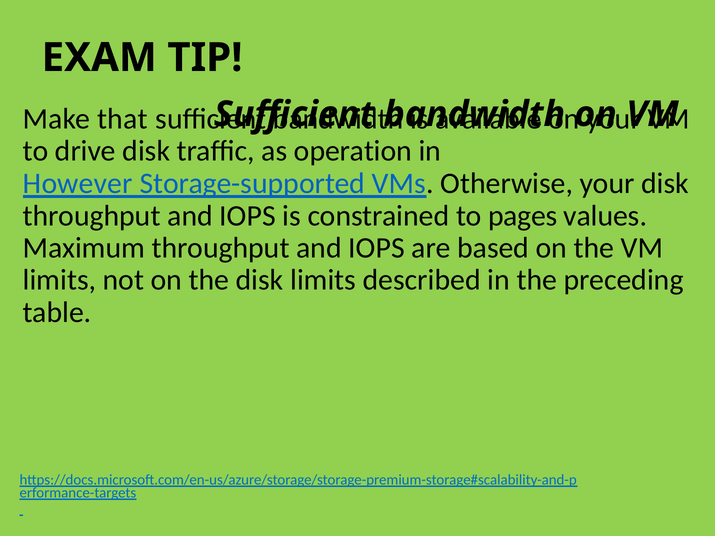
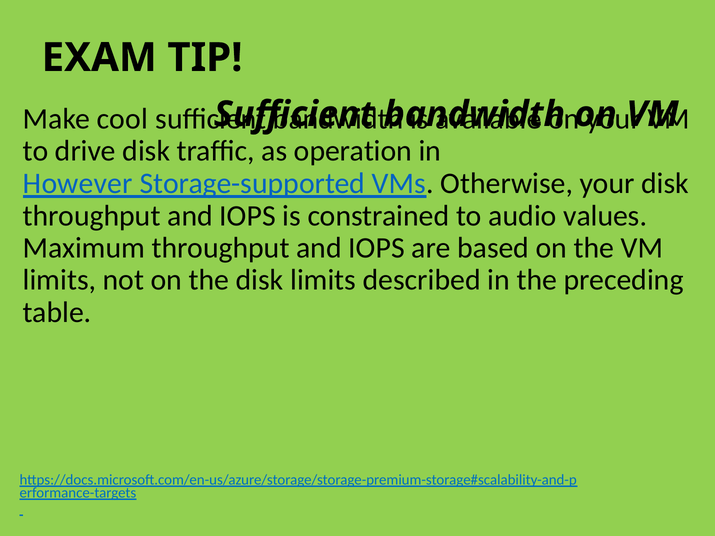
that: that -> cool (122, 119)
pages: pages -> audio (522, 216)
